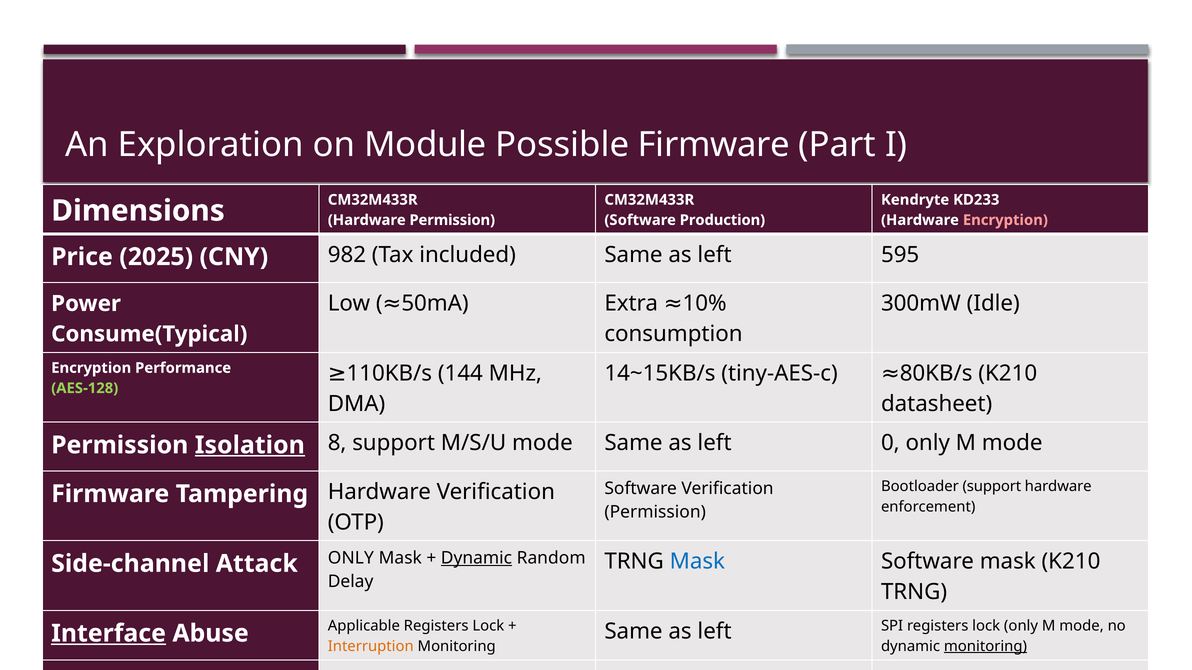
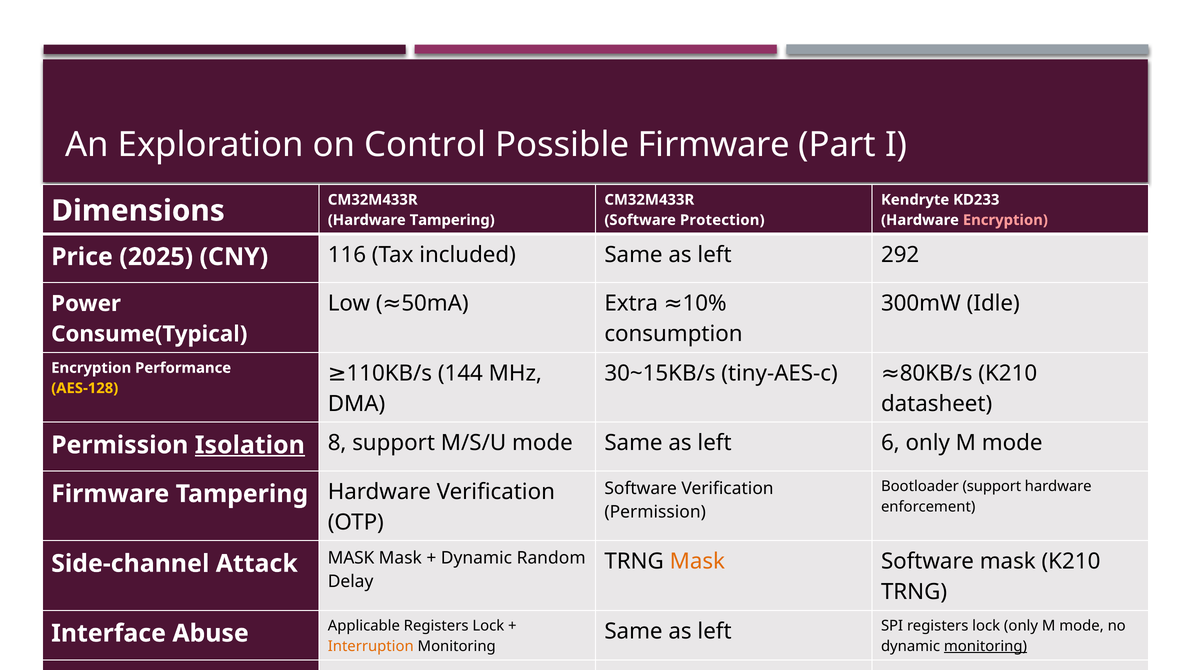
on Module: Module -> Control (425, 145)
Hardware Permission: Permission -> Tampering (452, 220)
Production: Production -> Protection (722, 220)
982: 982 -> 116 (347, 255)
595: 595 -> 292 (900, 255)
14~15KB/s: 14~15KB/s -> 30~15KB/s (660, 374)
AES-128 colour: light green -> yellow (85, 388)
0: 0 -> 6 (890, 443)
Mask colour: blue -> orange (697, 562)
Attack ONLY: ONLY -> MASK (351, 558)
Dynamic underline: present -> none (476, 558)
Interface underline: present -> none (109, 634)
